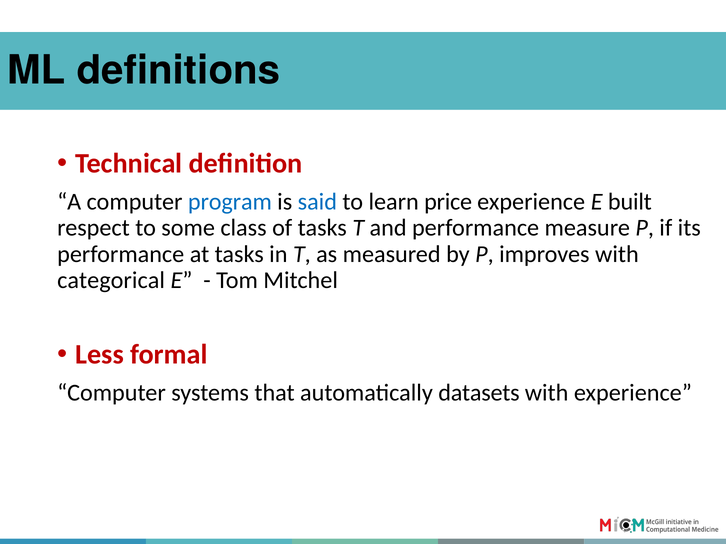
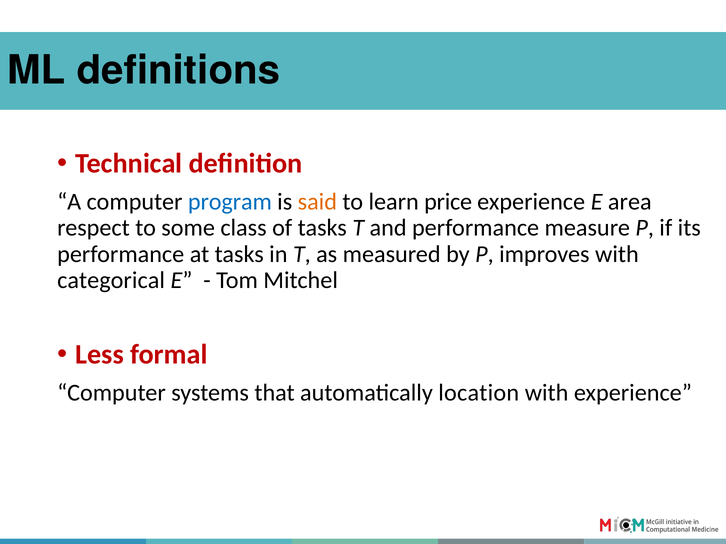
said colour: blue -> orange (317, 202)
built: built -> area (630, 202)
datasets: datasets -> location (479, 393)
